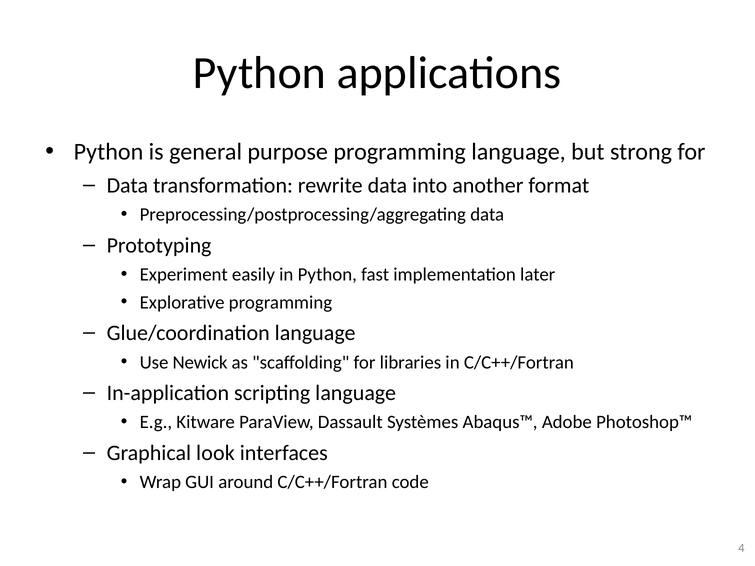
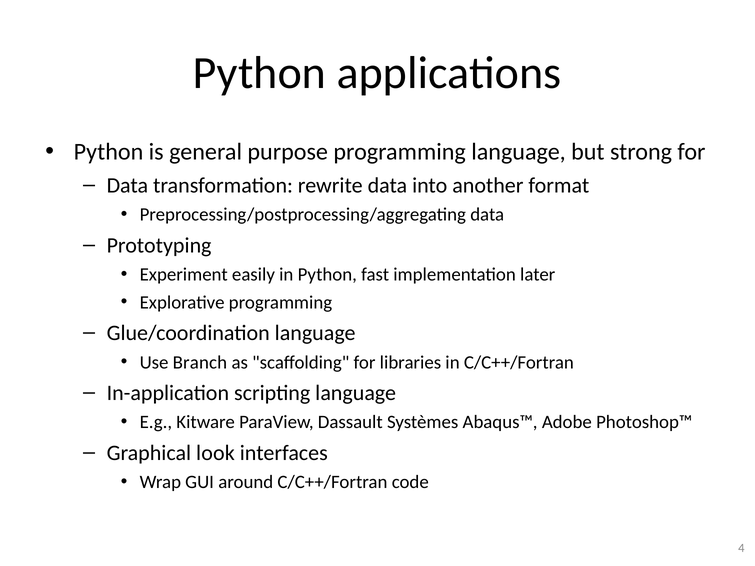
Newick: Newick -> Branch (200, 362)
